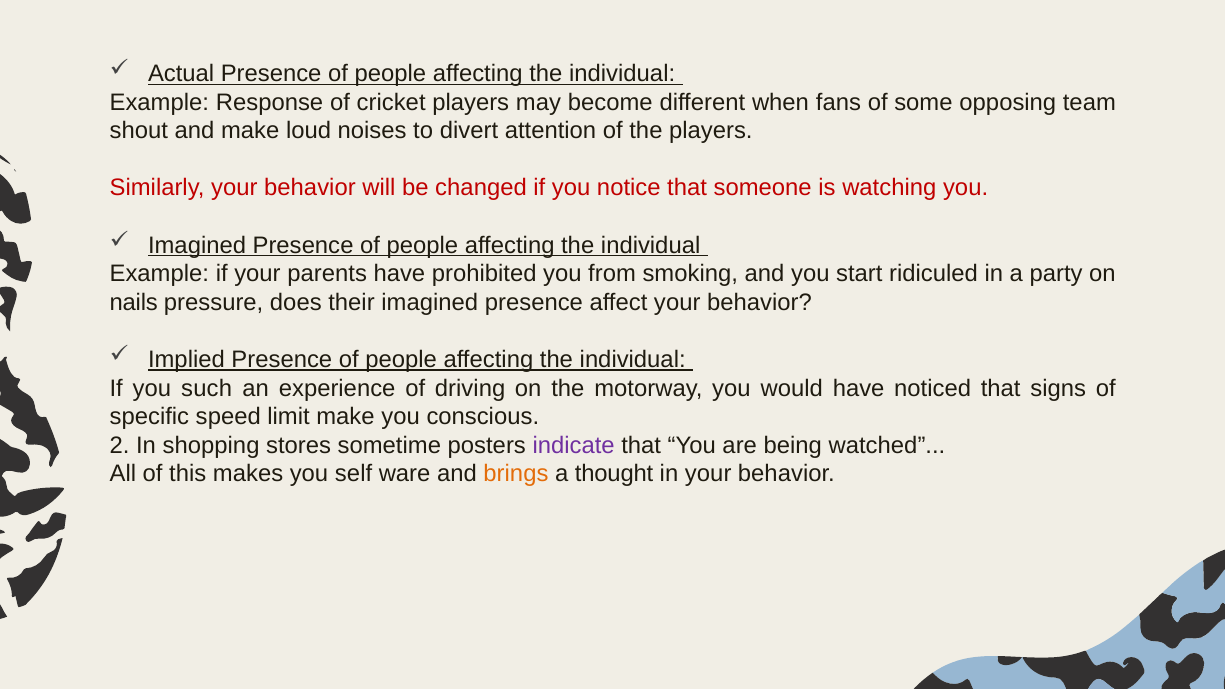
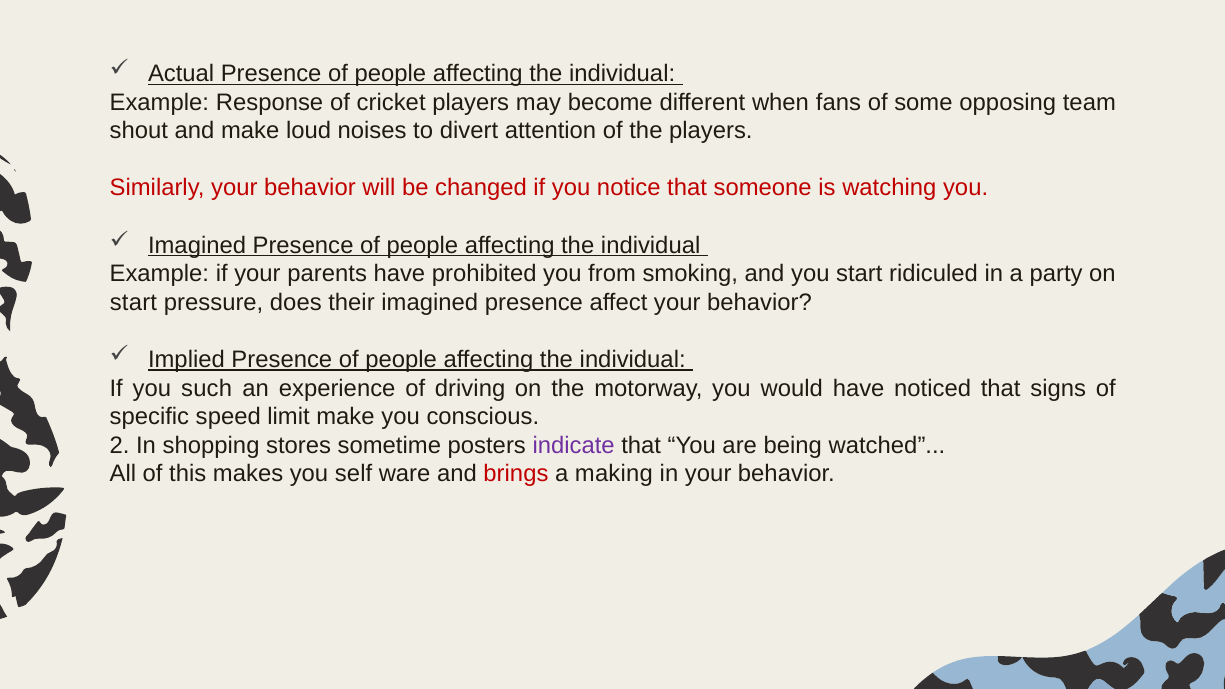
nails: nails -> start (133, 302)
brings colour: orange -> red (516, 474)
thought: thought -> making (614, 474)
